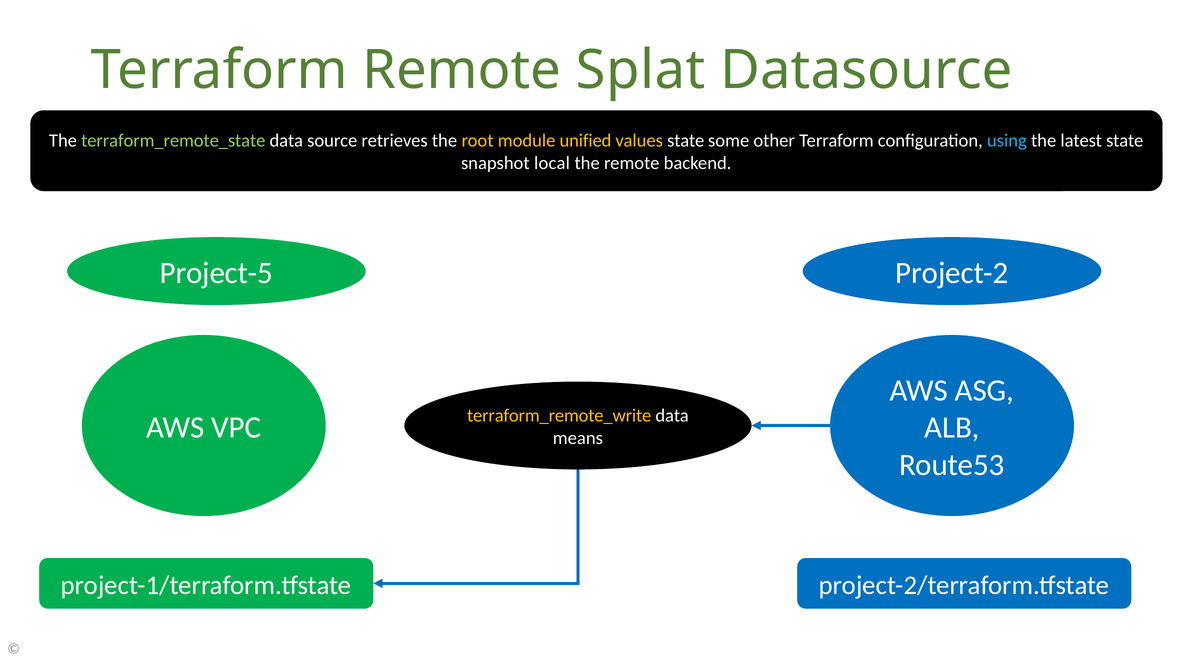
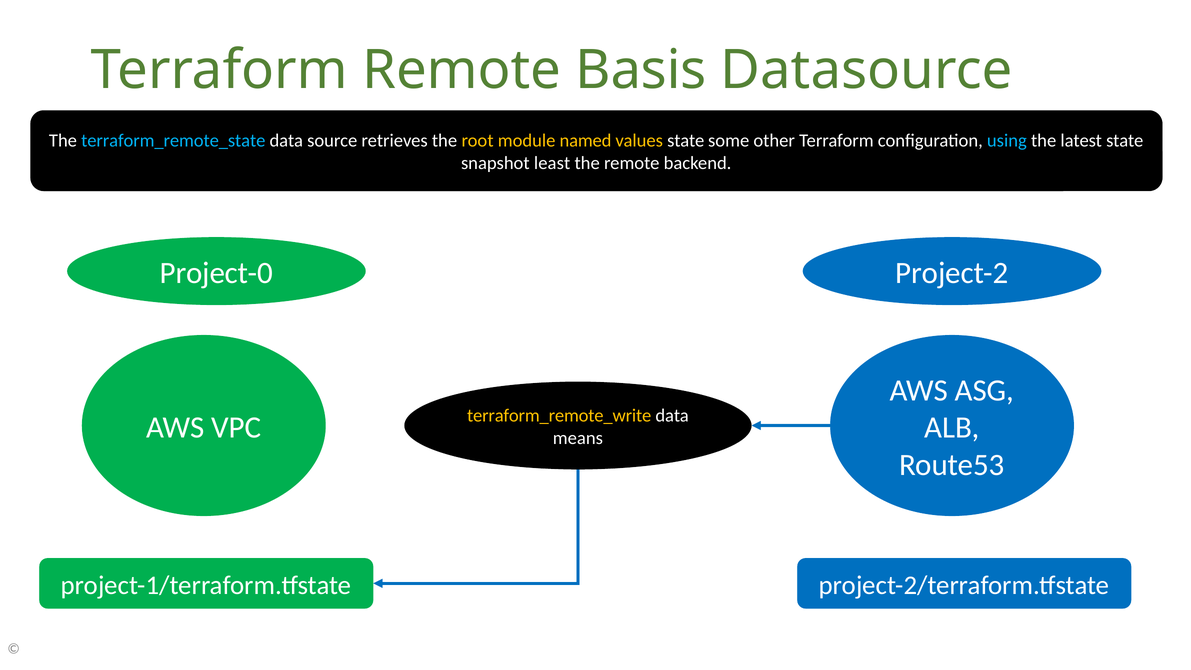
Splat: Splat -> Basis (641, 70)
terraform_remote_state colour: light green -> light blue (173, 141)
unified: unified -> named (585, 141)
local: local -> least (552, 163)
Project-5: Project-5 -> Project-0 (216, 273)
